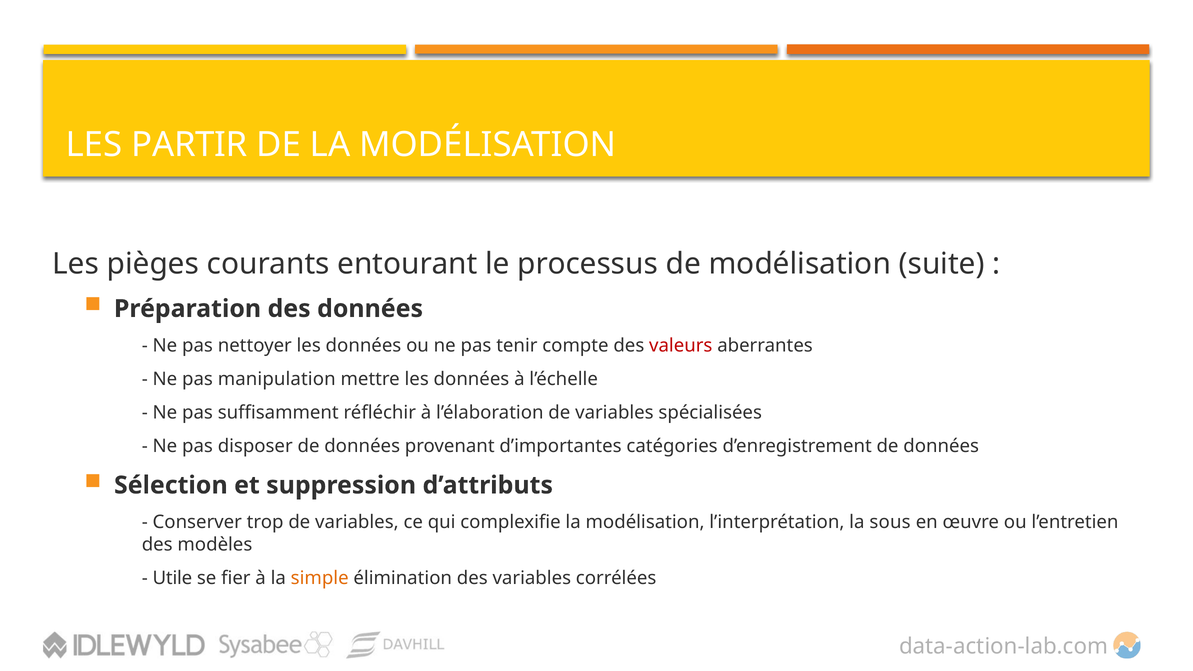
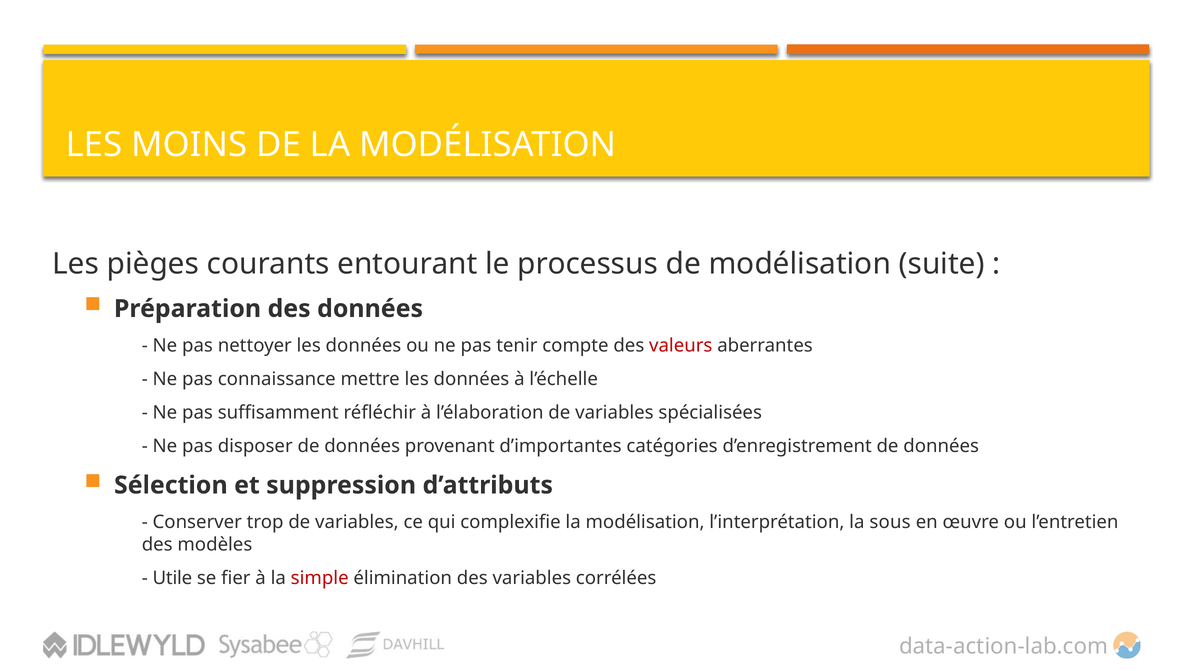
PARTIR: PARTIR -> MOINS (189, 145)
manipulation: manipulation -> connaissance (277, 379)
simple colour: orange -> red (320, 578)
